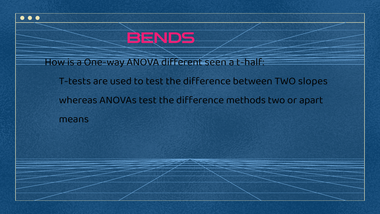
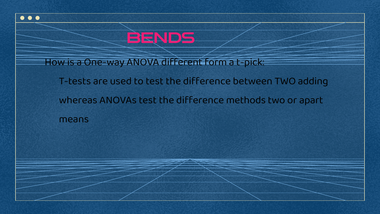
seen: seen -> form (216, 62)
t-half: t-half -> t-pick (250, 62)
slopes: slopes -> adding (313, 81)
